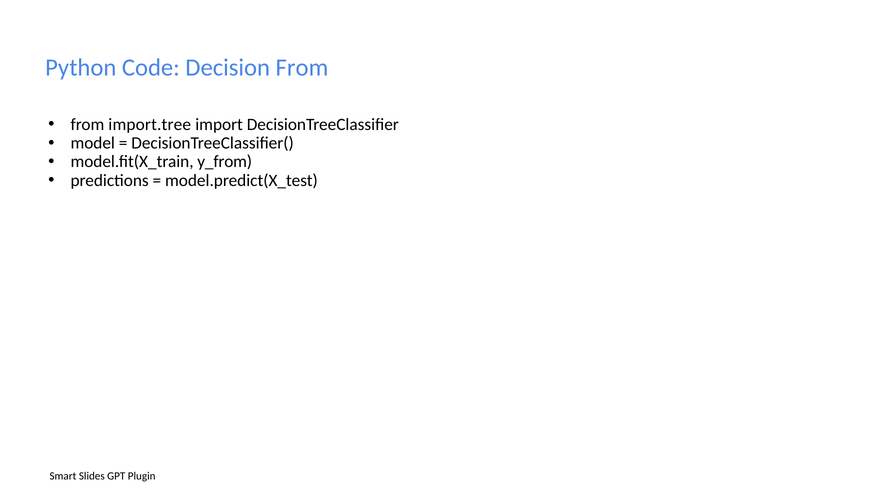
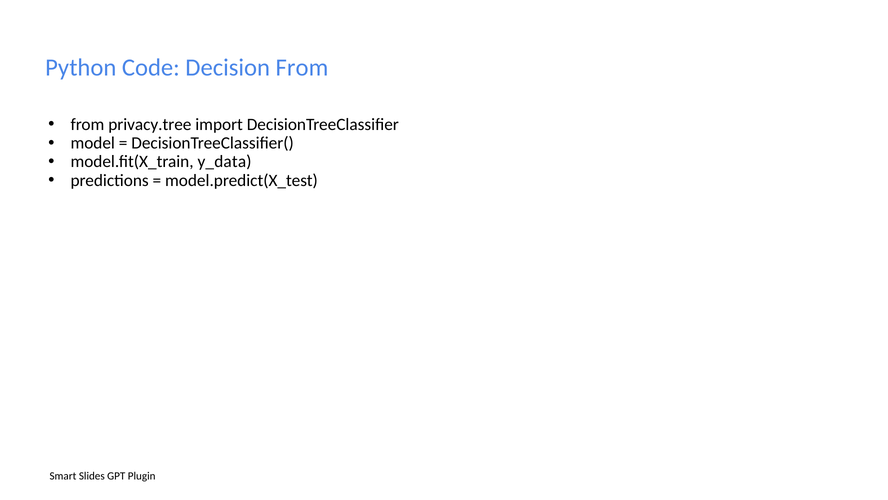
import.tree: import.tree -> privacy.tree (150, 124)
y_from: y_from -> y_data (225, 162)
